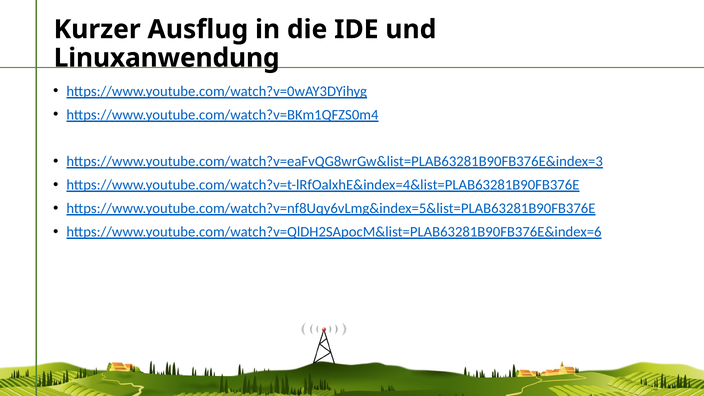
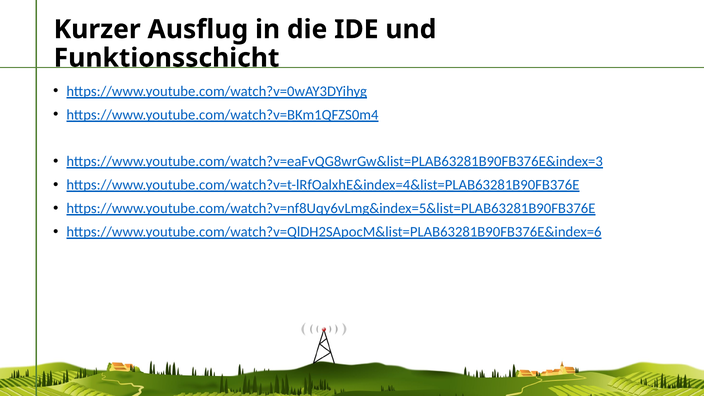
Linuxanwendung: Linuxanwendung -> Funktionsschicht (167, 58)
